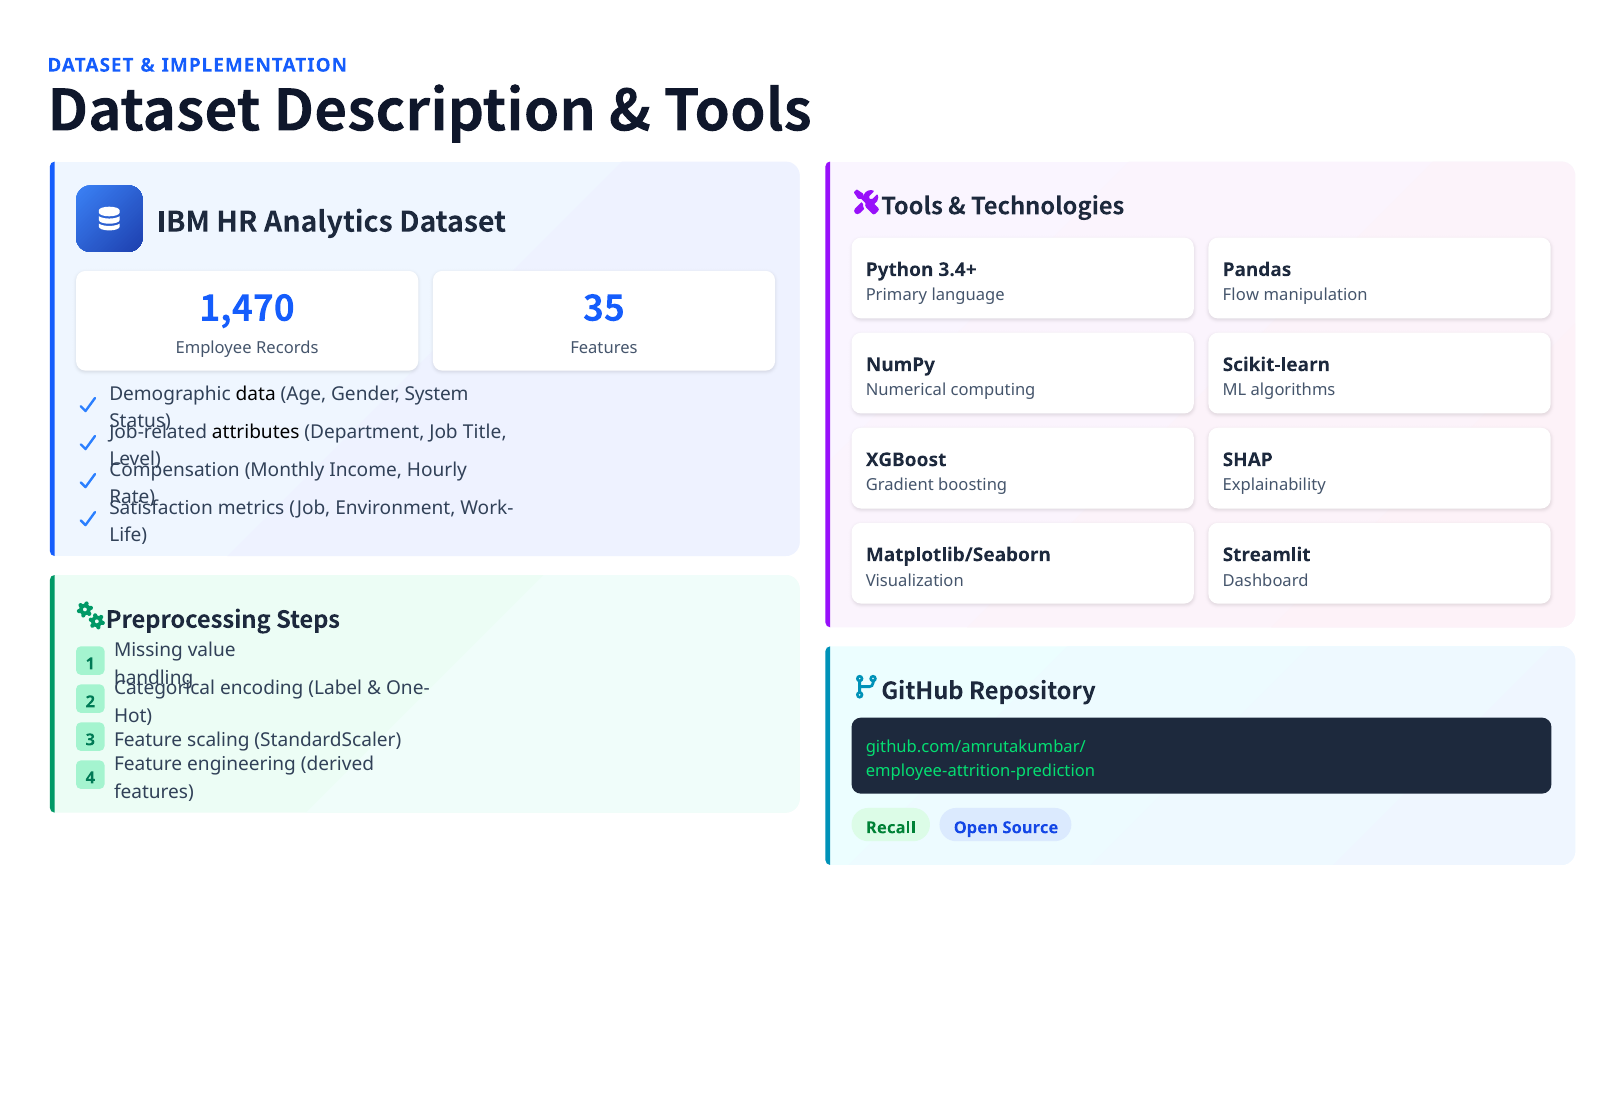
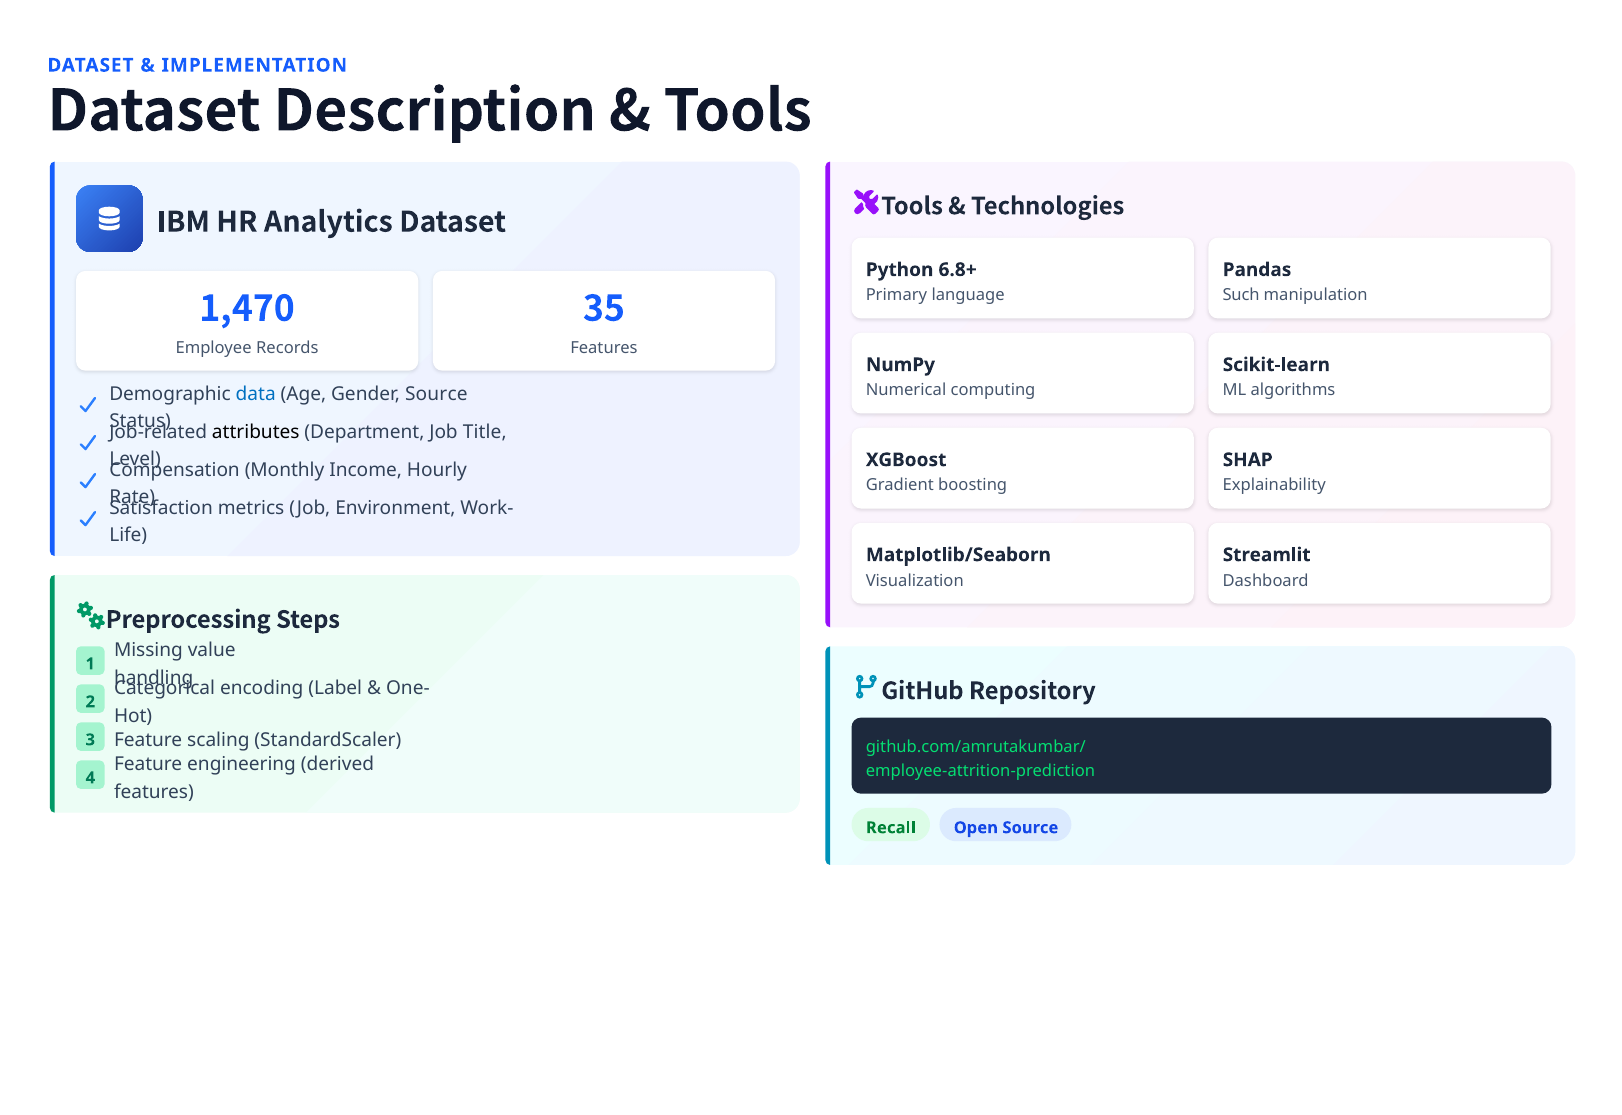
3.4+: 3.4+ -> 6.8+ (958, 270)
Flow: Flow -> Such (1241, 295)
data colour: black -> blue (256, 394)
Gender System: System -> Source (436, 394)
